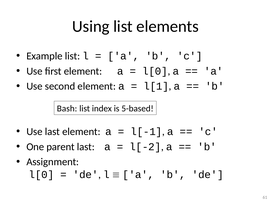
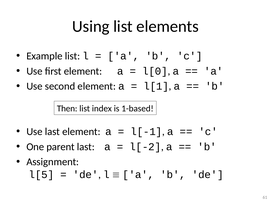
Bash: Bash -> Then (67, 108)
5-based: 5-based -> 1-based (137, 108)
l[0: l[0 -> l[5 (41, 174)
